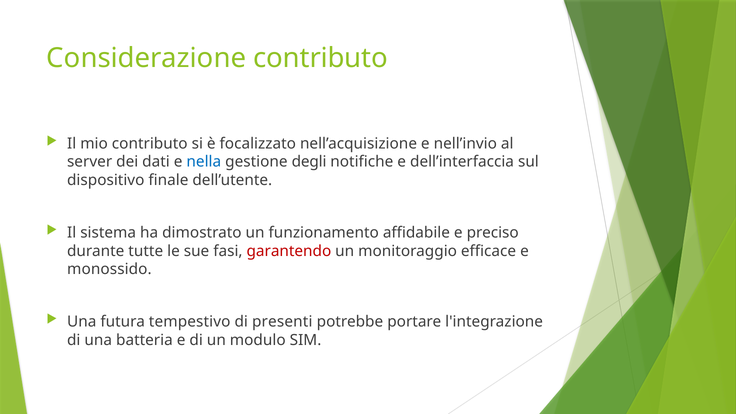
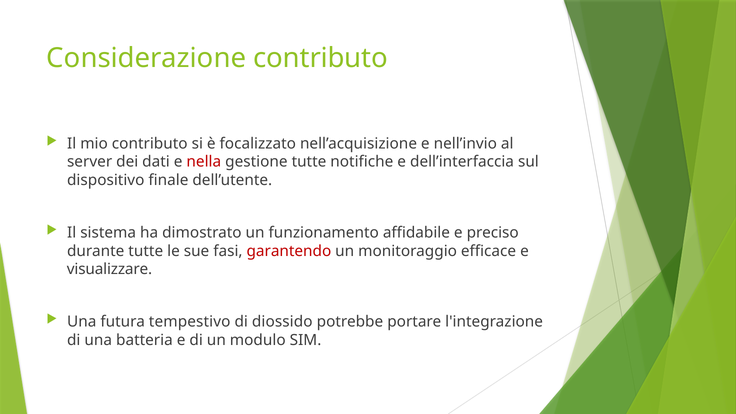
nella colour: blue -> red (204, 162)
gestione degli: degli -> tutte (309, 162)
monossido: monossido -> visualizzare (110, 269)
presenti: presenti -> diossido (282, 322)
